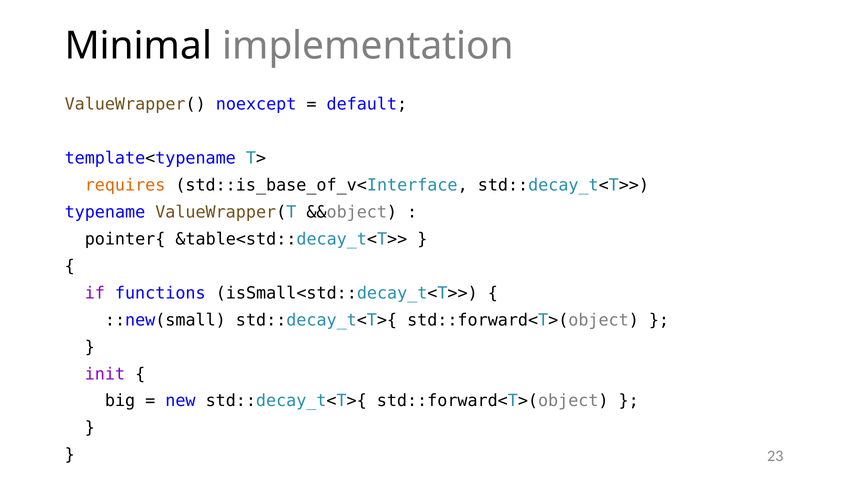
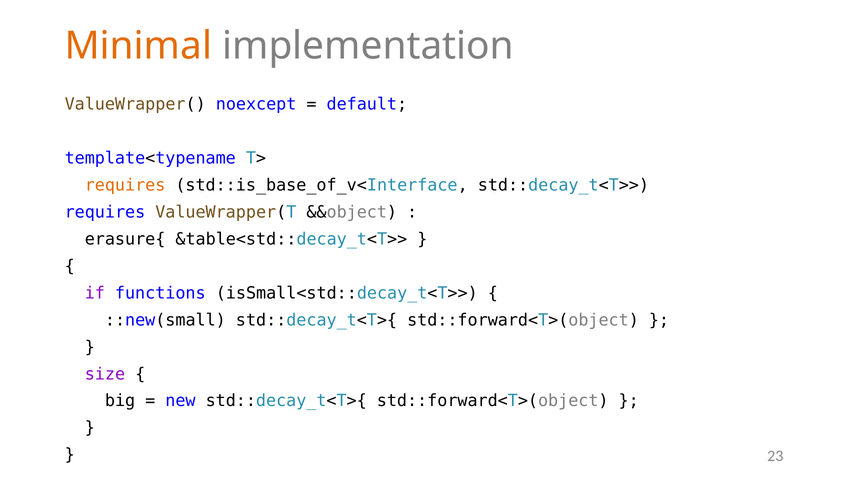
Minimal colour: black -> orange (138, 46)
typename: typename -> requires (105, 212)
pointer{: pointer{ -> erasure{ (125, 239)
init: init -> size (105, 374)
